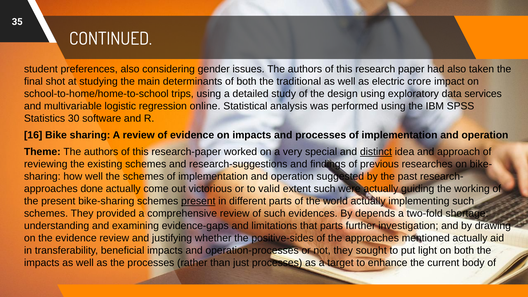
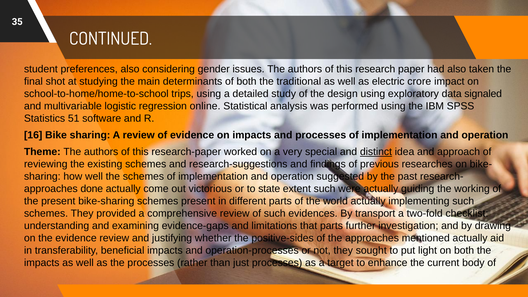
services: services -> signaled (483, 94)
30: 30 -> 51 (74, 118)
valid: valid -> state (269, 189)
present underline: present -> none (198, 201)
depends: depends -> transport (375, 214)
shortage: shortage -> checklist (467, 214)
